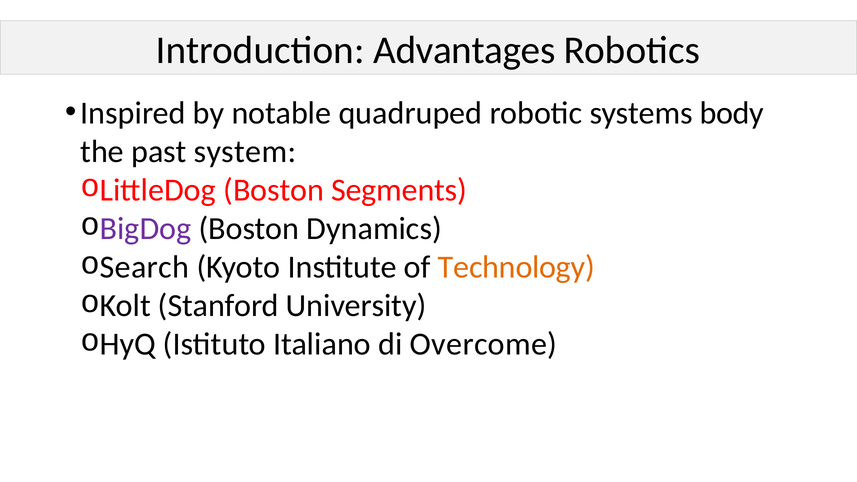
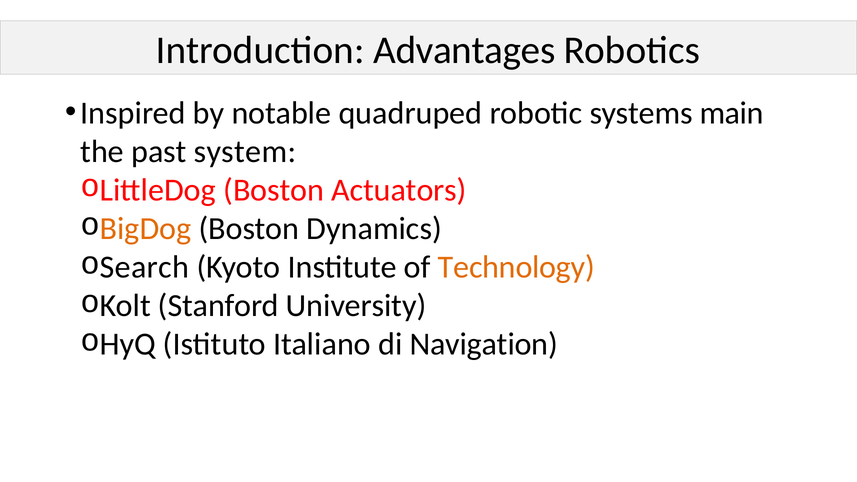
body: body -> main (732, 113)
Segments: Segments -> Actuators (399, 190)
BigDog colour: purple -> orange (146, 229)
Overcome: Overcome -> Navigation (484, 344)
